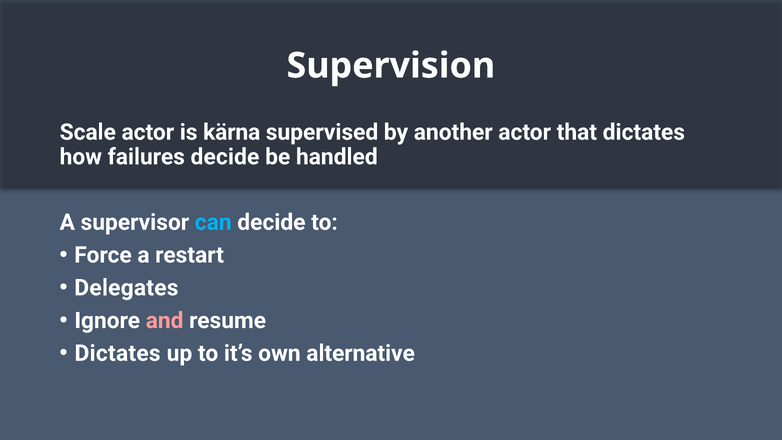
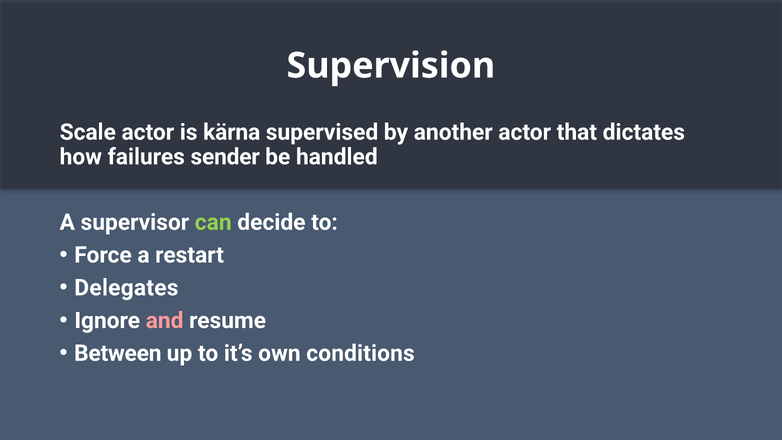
failures decide: decide -> sender (225, 157)
can colour: light blue -> light green (213, 222)
Dictates: Dictates -> Between (118, 353)
alternative: alternative -> conditions (360, 353)
